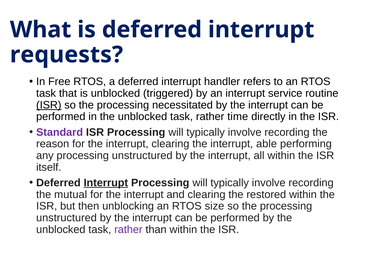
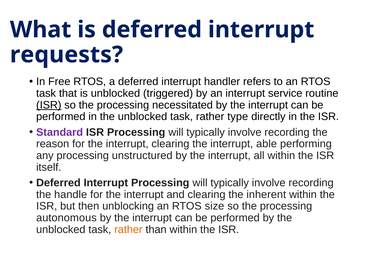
time: time -> type (238, 117)
Interrupt underline: present -> none (106, 183)
mutual: mutual -> handle (71, 195)
restored: restored -> inherent (266, 195)
unstructured: unstructured -> autonomous (66, 218)
rather colour: purple -> orange (128, 230)
